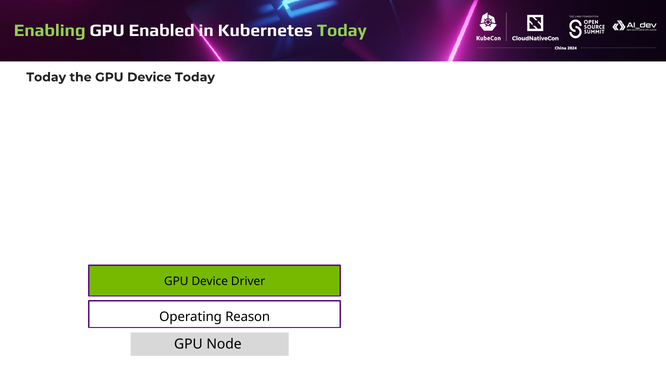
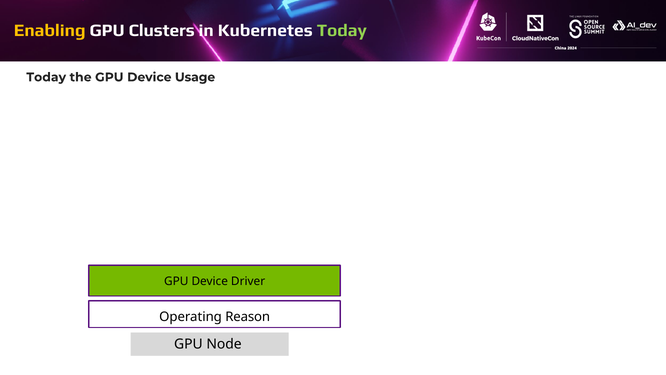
Enabling colour: light green -> yellow (50, 31)
Enabled: Enabled -> Clusters (162, 31)
Device Today: Today -> Usage (195, 77)
